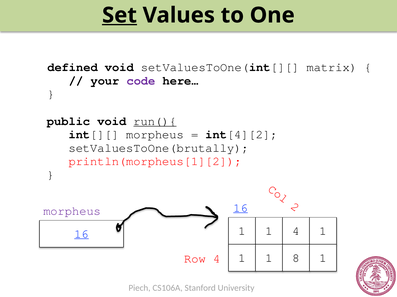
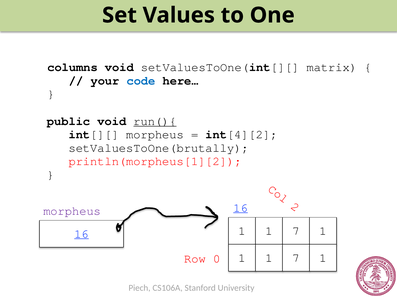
Set underline: present -> none (119, 15)
defined: defined -> columns (73, 67)
code colour: purple -> blue (141, 81)
4: 4 -> 7 (296, 231)
8: 8 -> 7 (296, 258)
Row 4: 4 -> 0 (217, 259)
